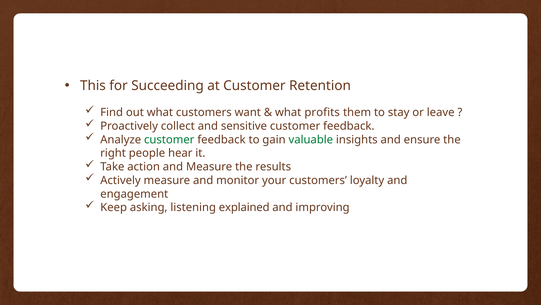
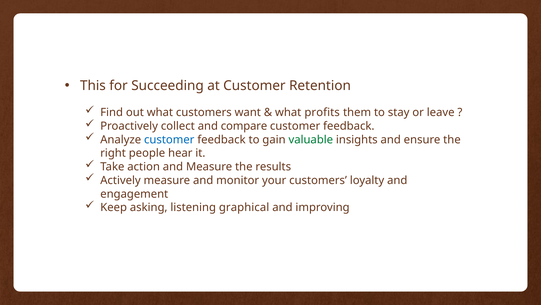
sensitive: sensitive -> compare (244, 126)
customer colour: green -> blue (169, 139)
explained: explained -> graphical (244, 207)
